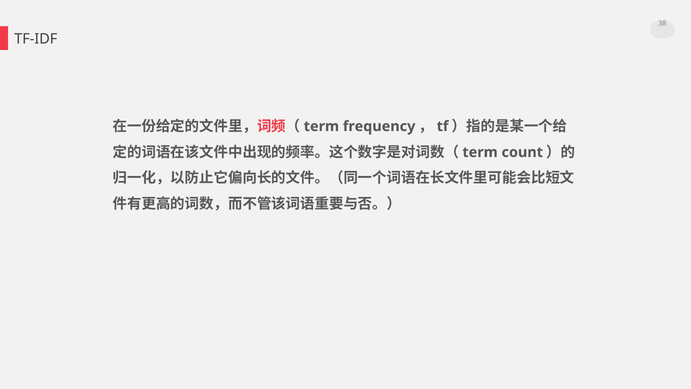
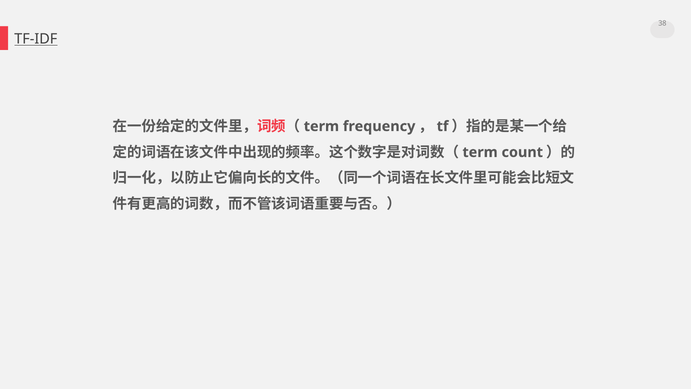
TF-IDF underline: none -> present (36, 39)
